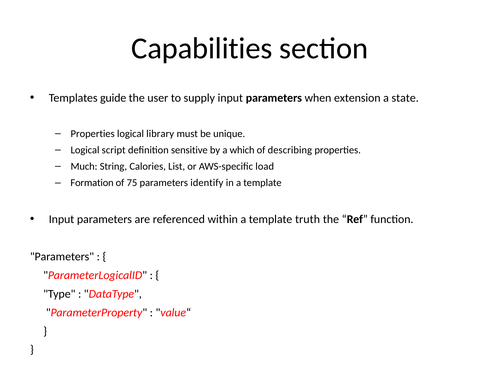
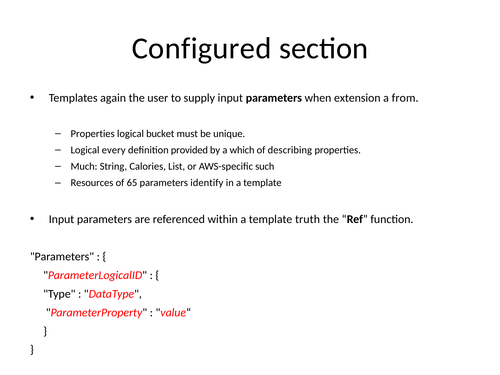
Capabilities: Capabilities -> Configured (202, 48)
guide: guide -> again (113, 98)
state: state -> from (405, 98)
library: library -> bucket (160, 134)
script: script -> every (114, 150)
sensitive: sensitive -> provided (189, 150)
load: load -> such (265, 166)
Formation: Formation -> Resources (92, 183)
75: 75 -> 65 (132, 183)
